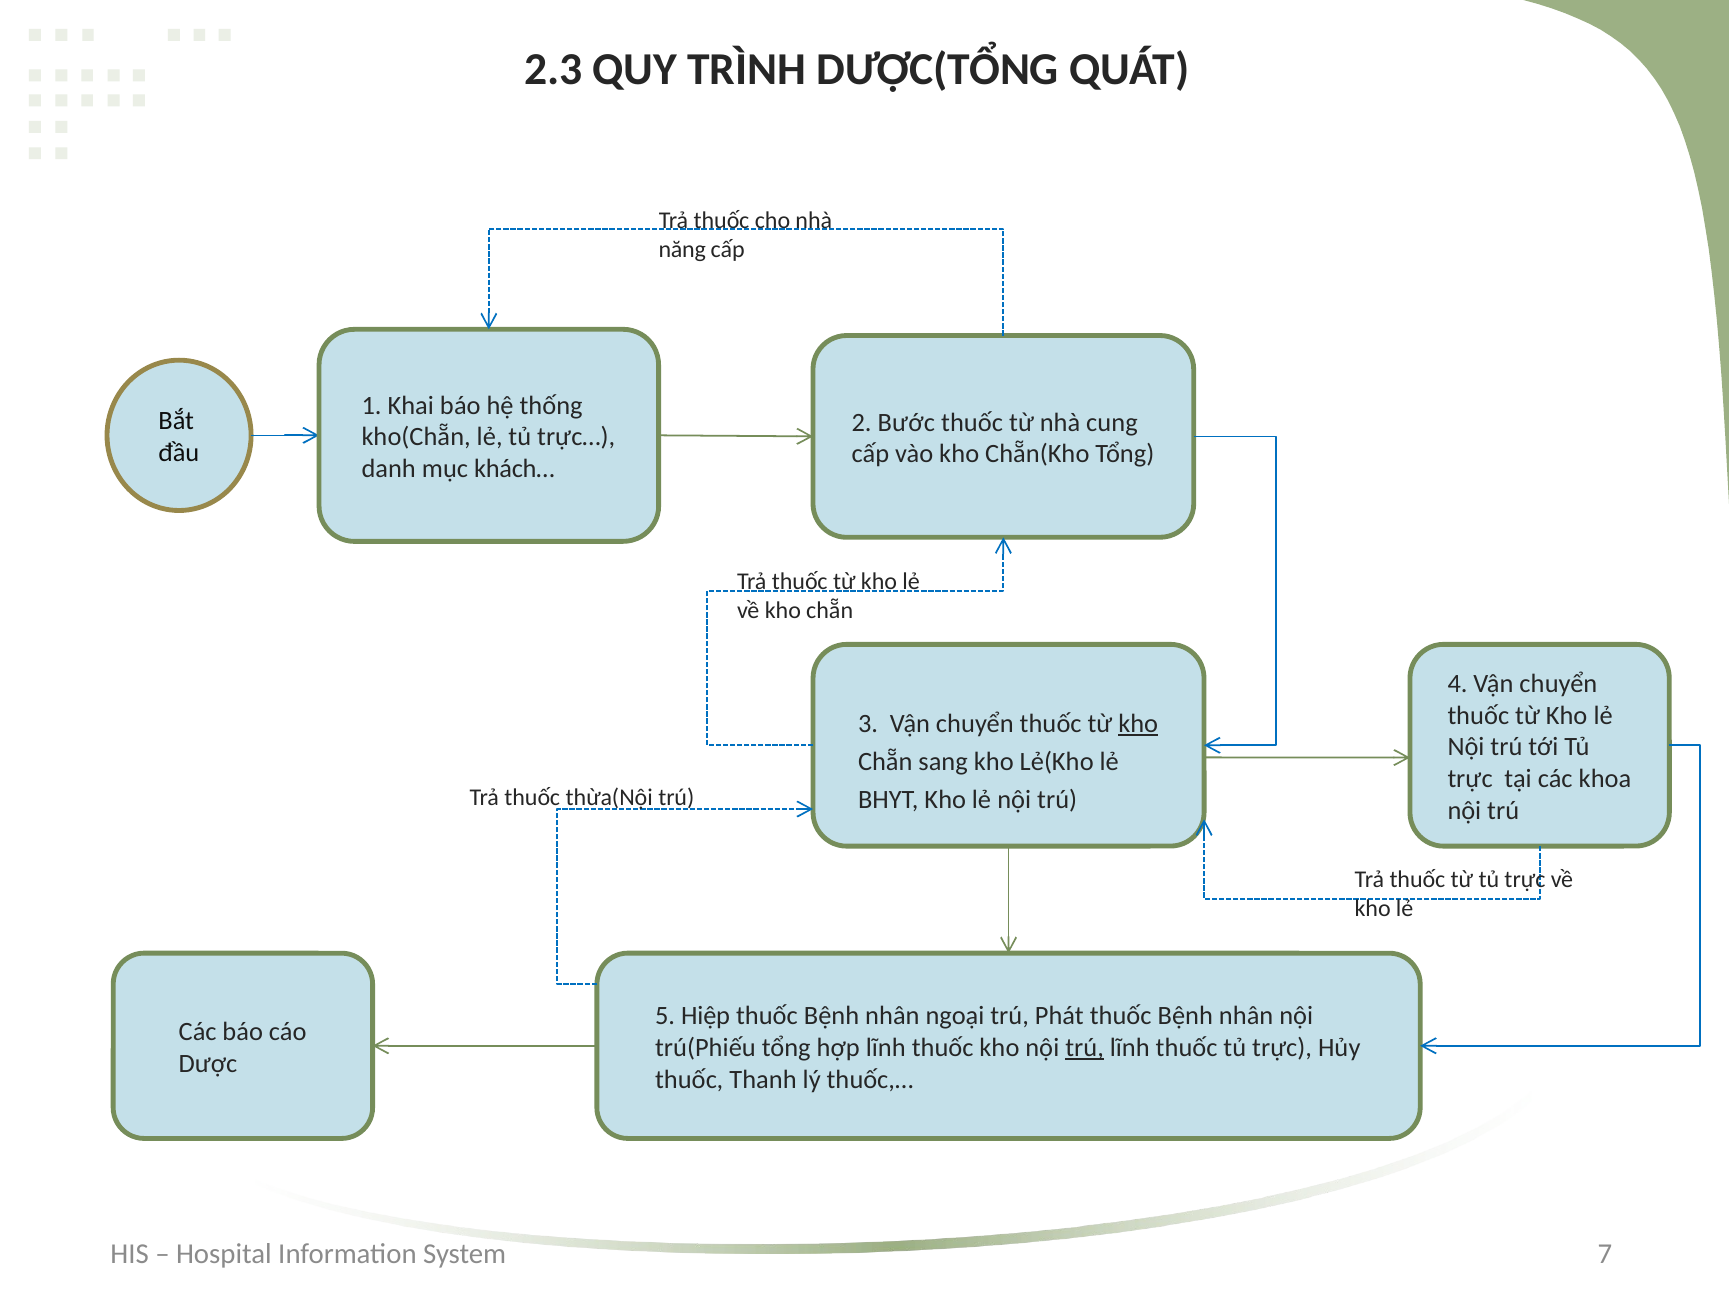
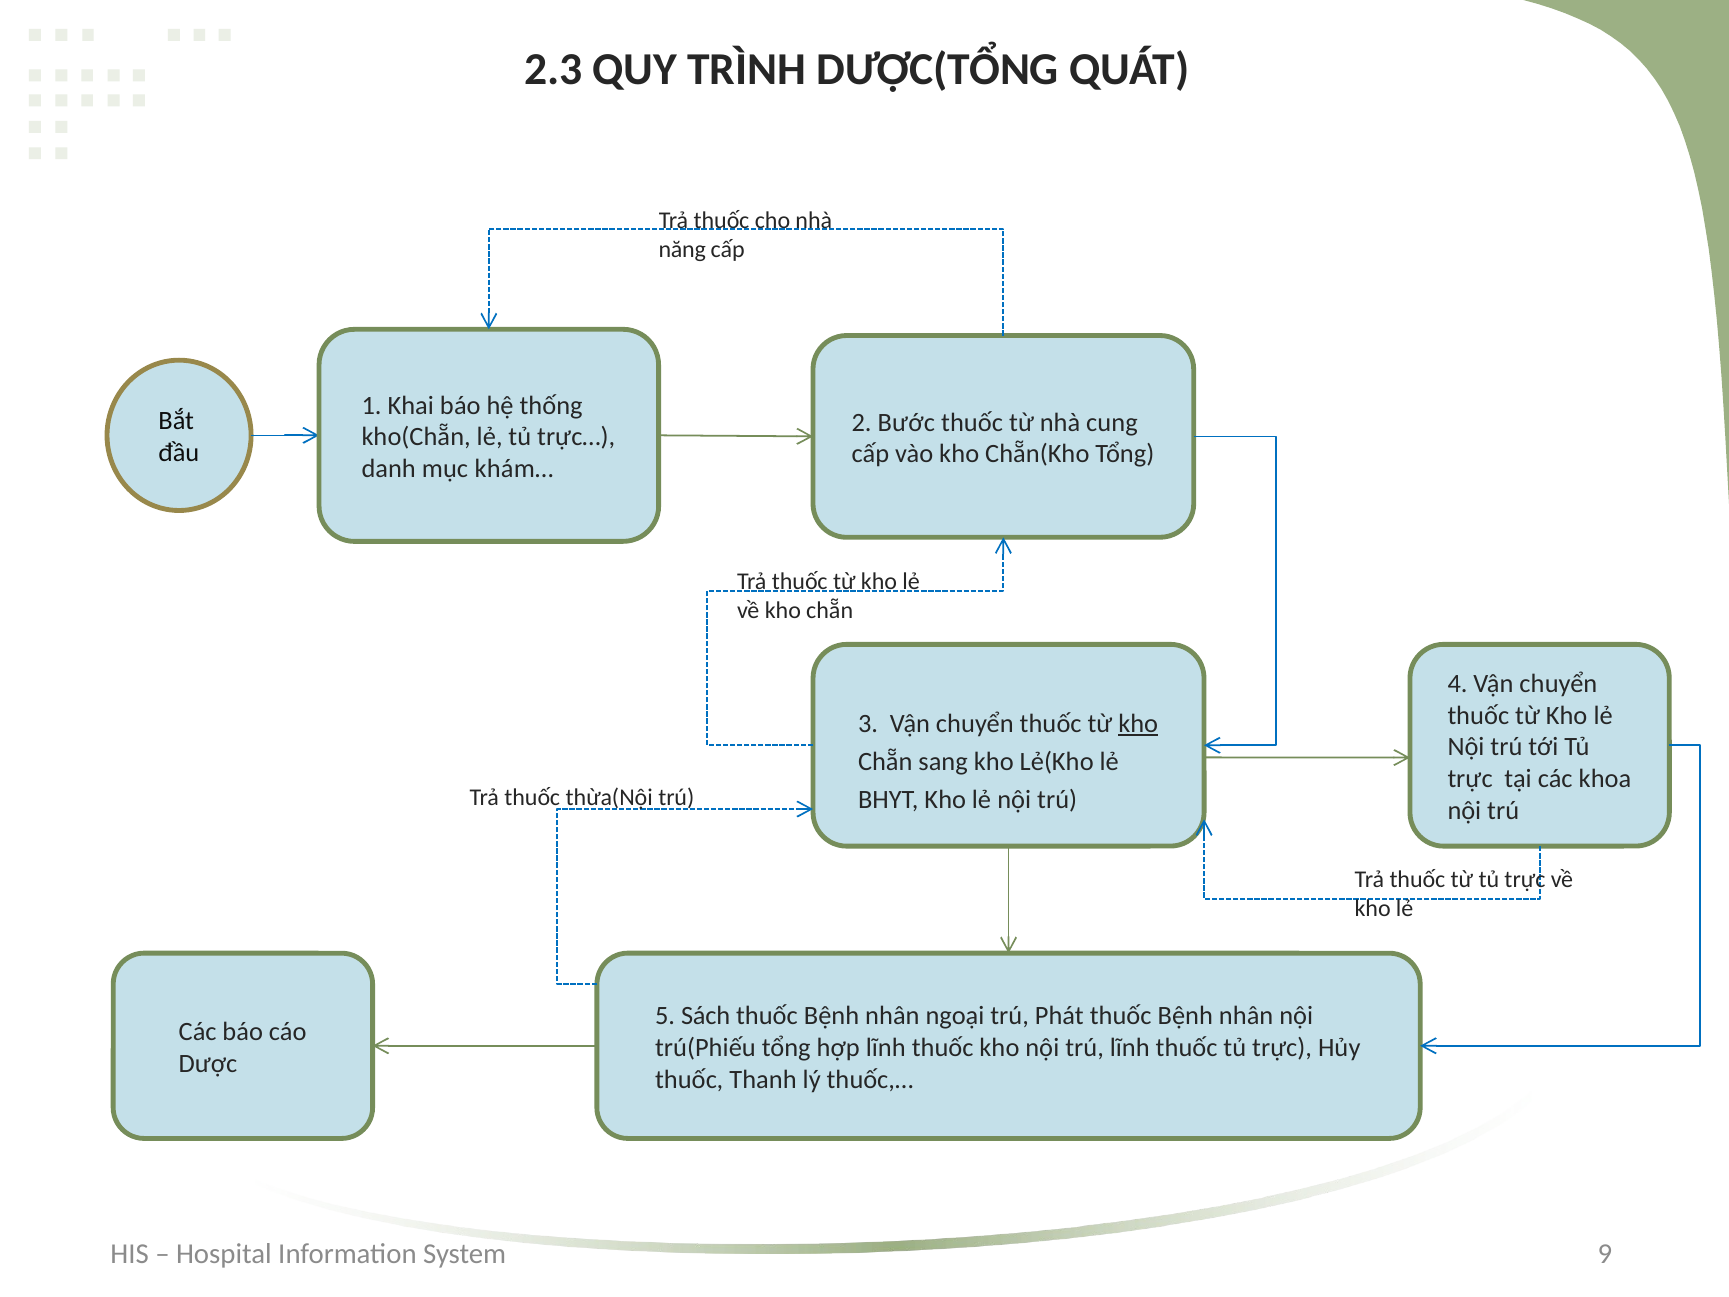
khách…: khách… -> khám… (514, 469)
Hiệp: Hiệp -> Sách (706, 1016)
trú underline: present -> none (1085, 1047)
7: 7 -> 9 (1605, 1254)
